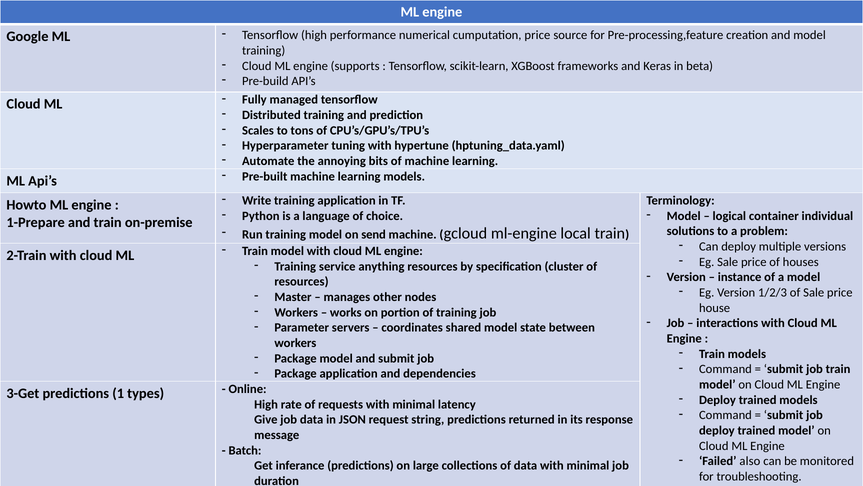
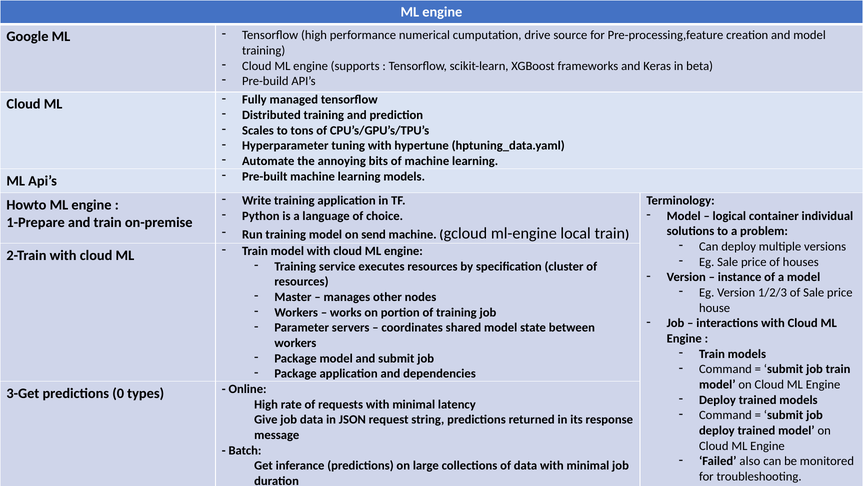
cumputation price: price -> drive (537, 35)
anything: anything -> executes (381, 266)
1: 1 -> 0 (118, 393)
